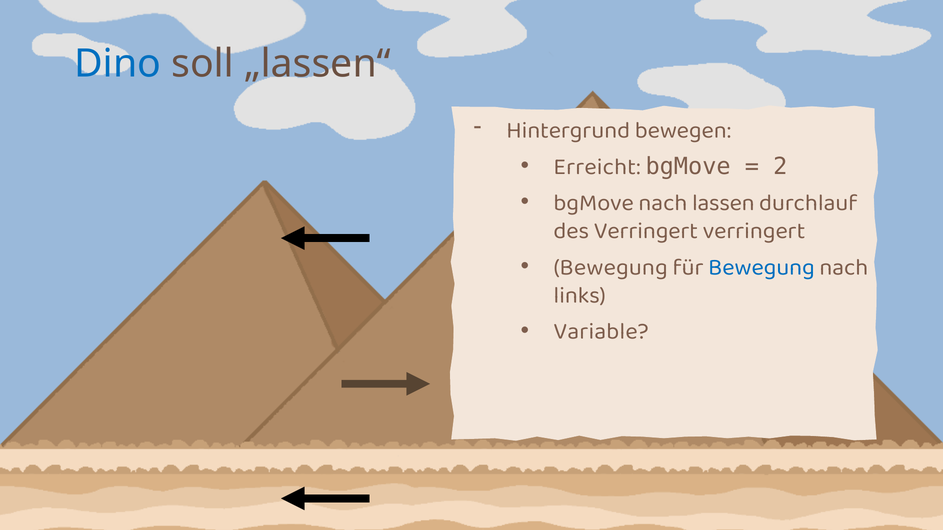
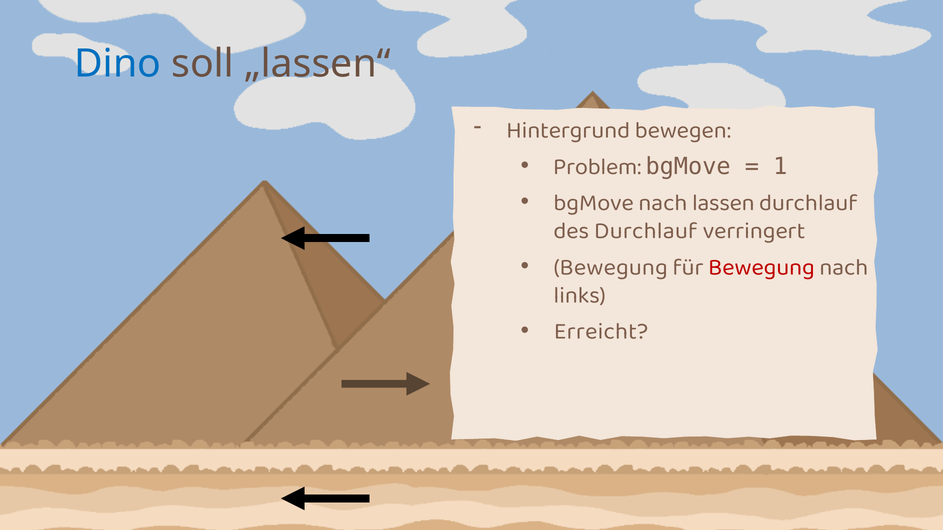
Erreicht: Erreicht -> Problem (597, 166)
2: 2 -> 1 (780, 166)
des Verringert: Verringert -> Durchlauf (646, 231)
Bewegung colour: blue -> red (761, 267)
Variable: Variable -> Erreicht (601, 331)
